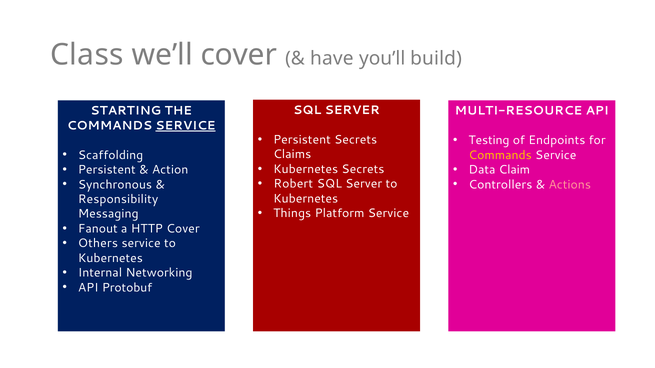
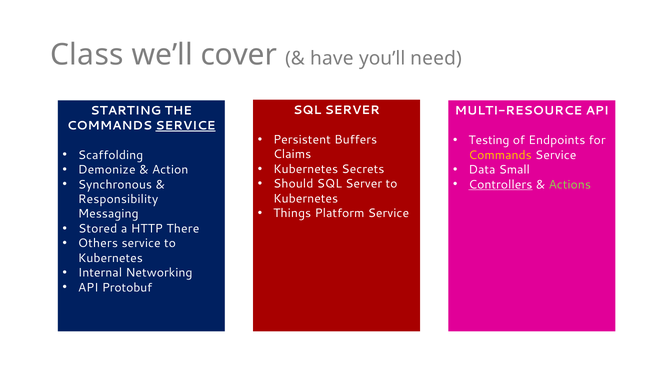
build: build -> need (436, 59)
Persistent Secrets: Secrets -> Buffers (356, 140)
Persistent: Persistent -> Demonize (107, 170)
Claim: Claim -> Small (514, 170)
Robert: Robert -> Should (293, 184)
Controllers underline: none -> present (500, 185)
Actions colour: pink -> light green (570, 185)
Fanout: Fanout -> Stored (98, 229)
HTTP Cover: Cover -> There (183, 229)
